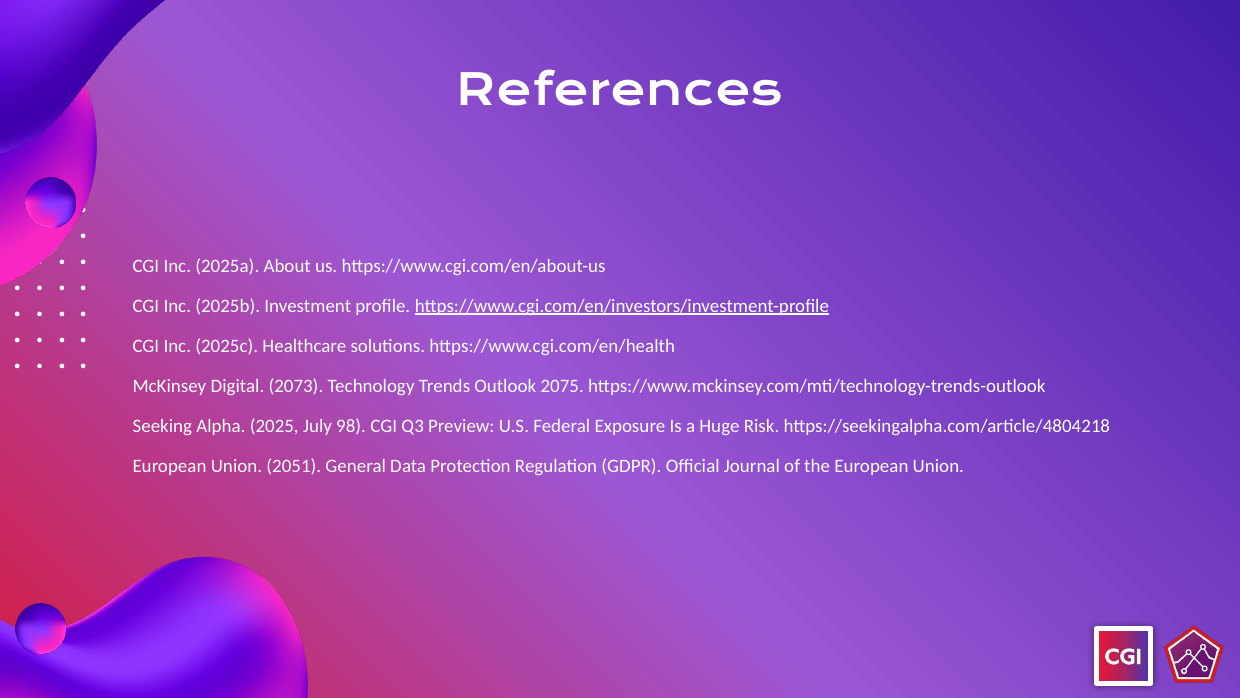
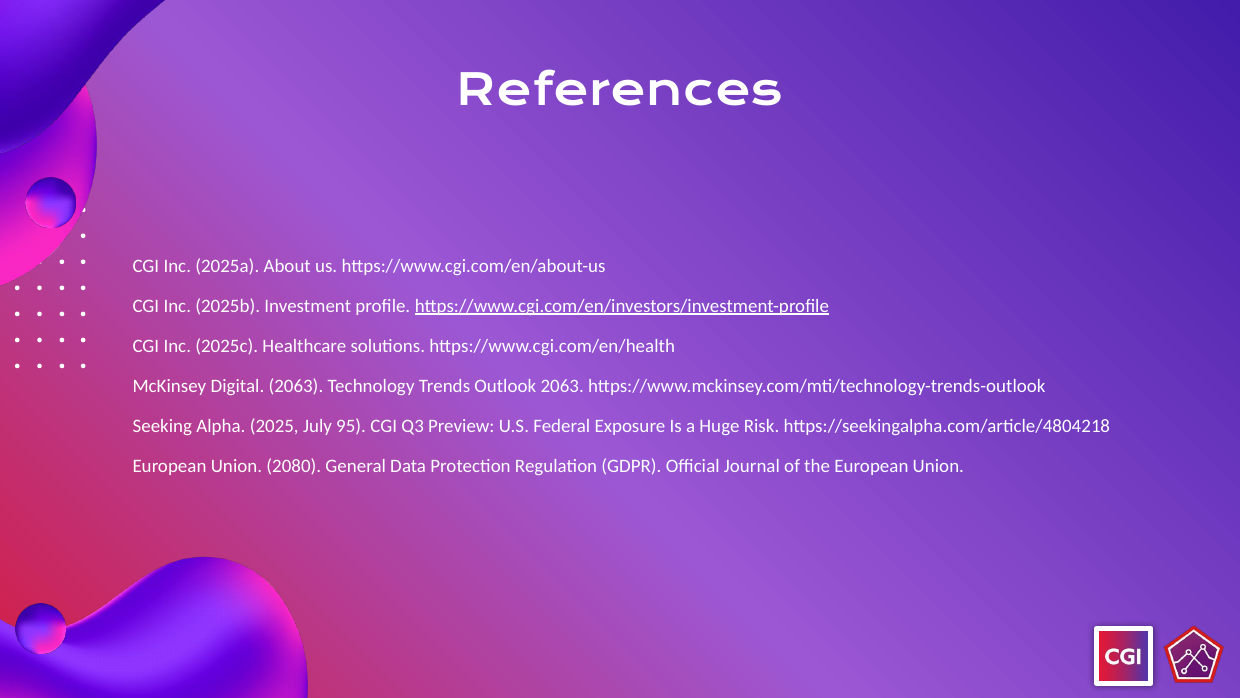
Digital 2073: 2073 -> 2063 (296, 386)
Outlook 2075: 2075 -> 2063 (562, 386)
98: 98 -> 95 (351, 426)
2051: 2051 -> 2080 (294, 466)
